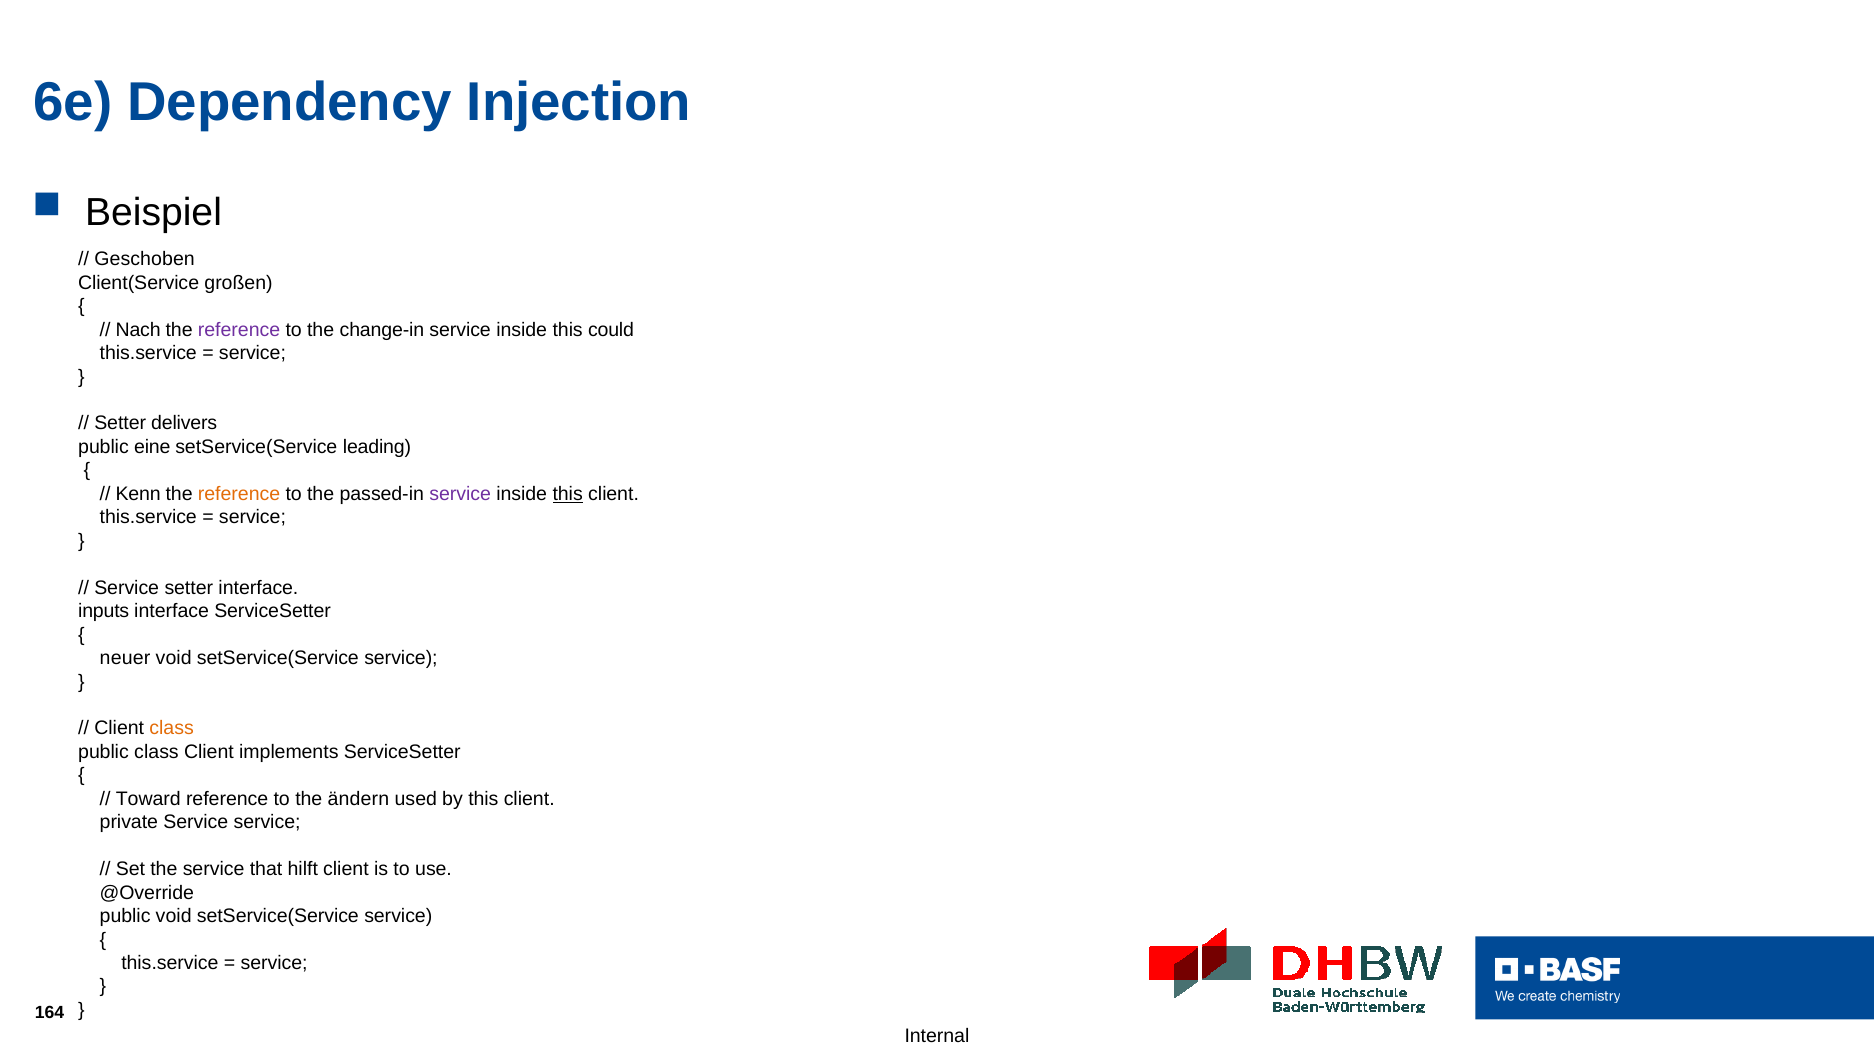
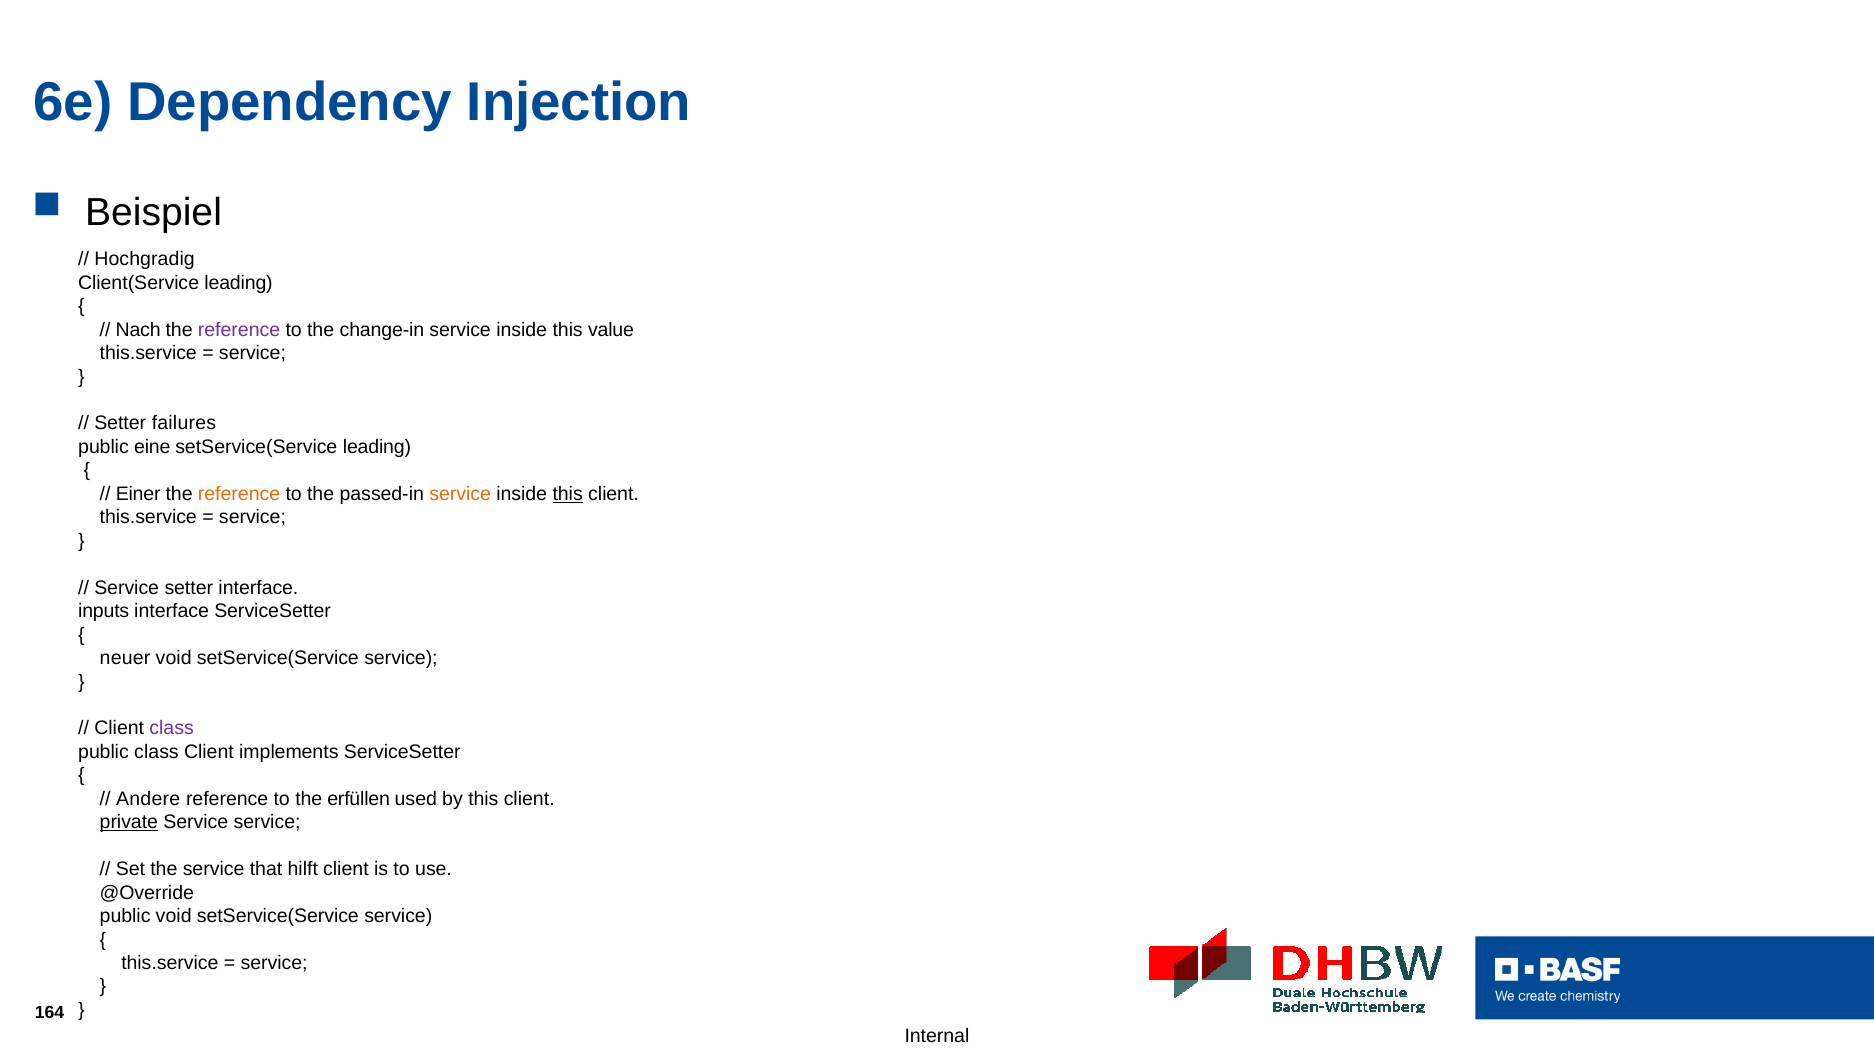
Geschoben: Geschoben -> Hochgradig (145, 259)
Client(Service großen: großen -> leading (239, 283)
could: could -> value (611, 330)
delivers: delivers -> failures (184, 424)
Kenn: Kenn -> Einer (138, 494)
service colour: purple -> orange (460, 494)
class colour: orange -> purple (172, 729)
Toward: Toward -> Andere (148, 799)
ändern: ändern -> erfüllen (359, 799)
private underline: none -> present (129, 823)
